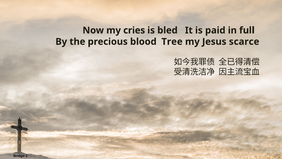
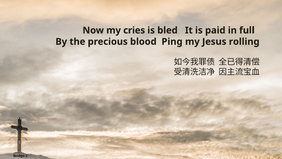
Tree: Tree -> Ping (172, 42)
scarce: scarce -> rolling (244, 42)
